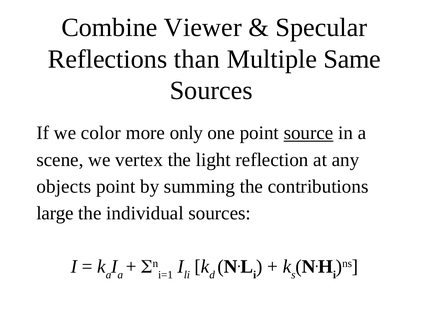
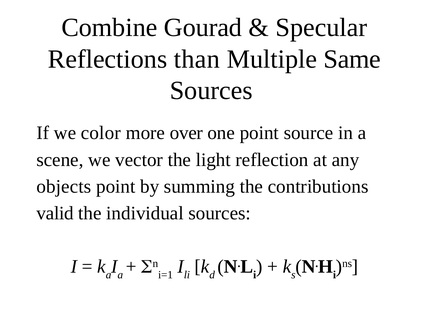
Viewer: Viewer -> Gourad (203, 28)
only: only -> over (186, 133)
source underline: present -> none (309, 133)
vertex: vertex -> vector (139, 160)
large: large -> valid (55, 213)
